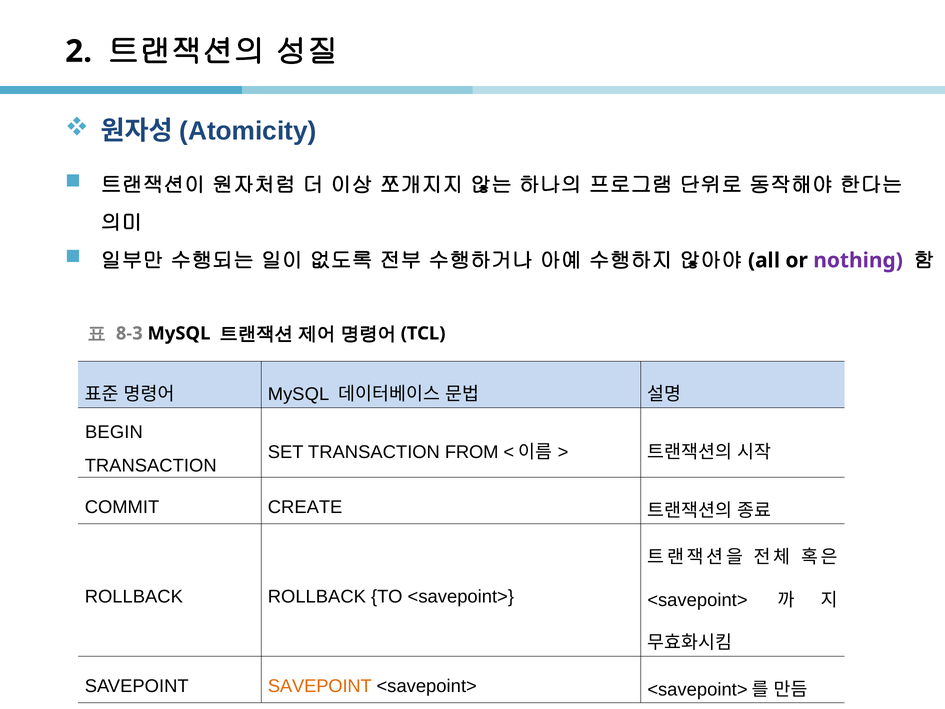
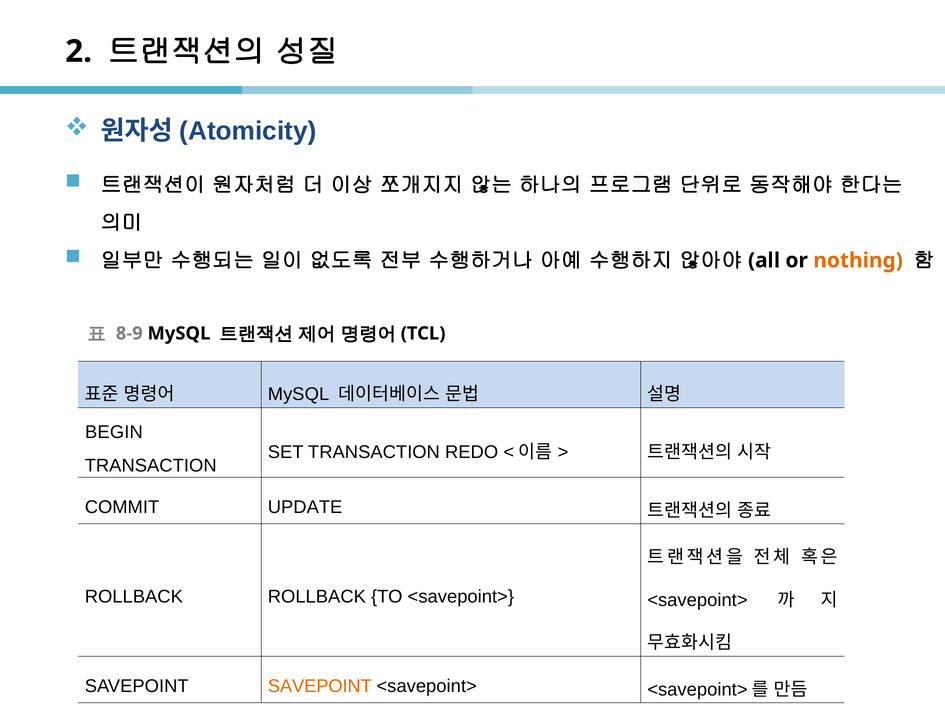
nothing colour: purple -> orange (858, 260)
8-3: 8-3 -> 8-9 (129, 333)
FROM: FROM -> REDO (472, 452)
CREATE: CREATE -> UPDATE (305, 507)
